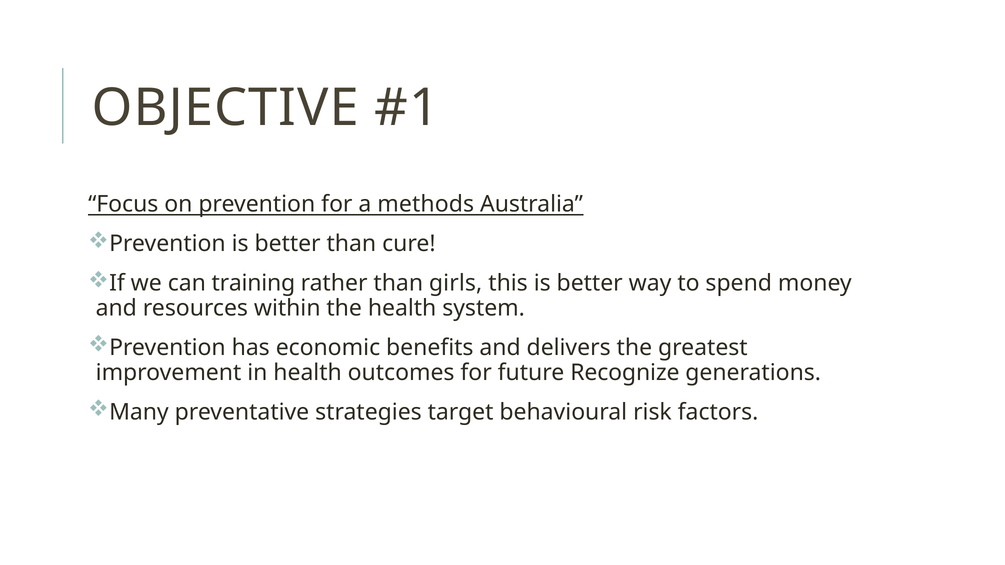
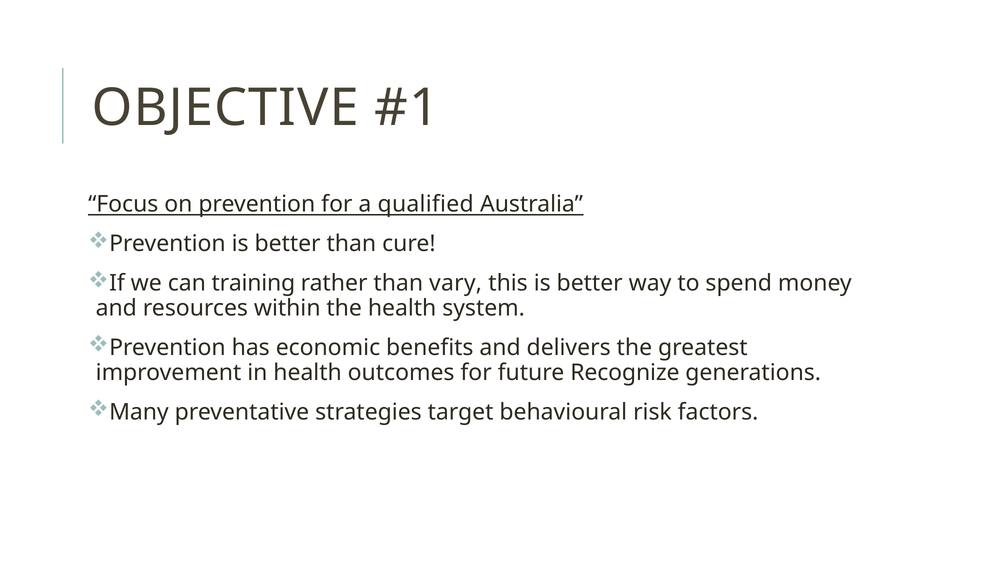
methods: methods -> qualified (426, 204)
girls: girls -> vary (456, 284)
